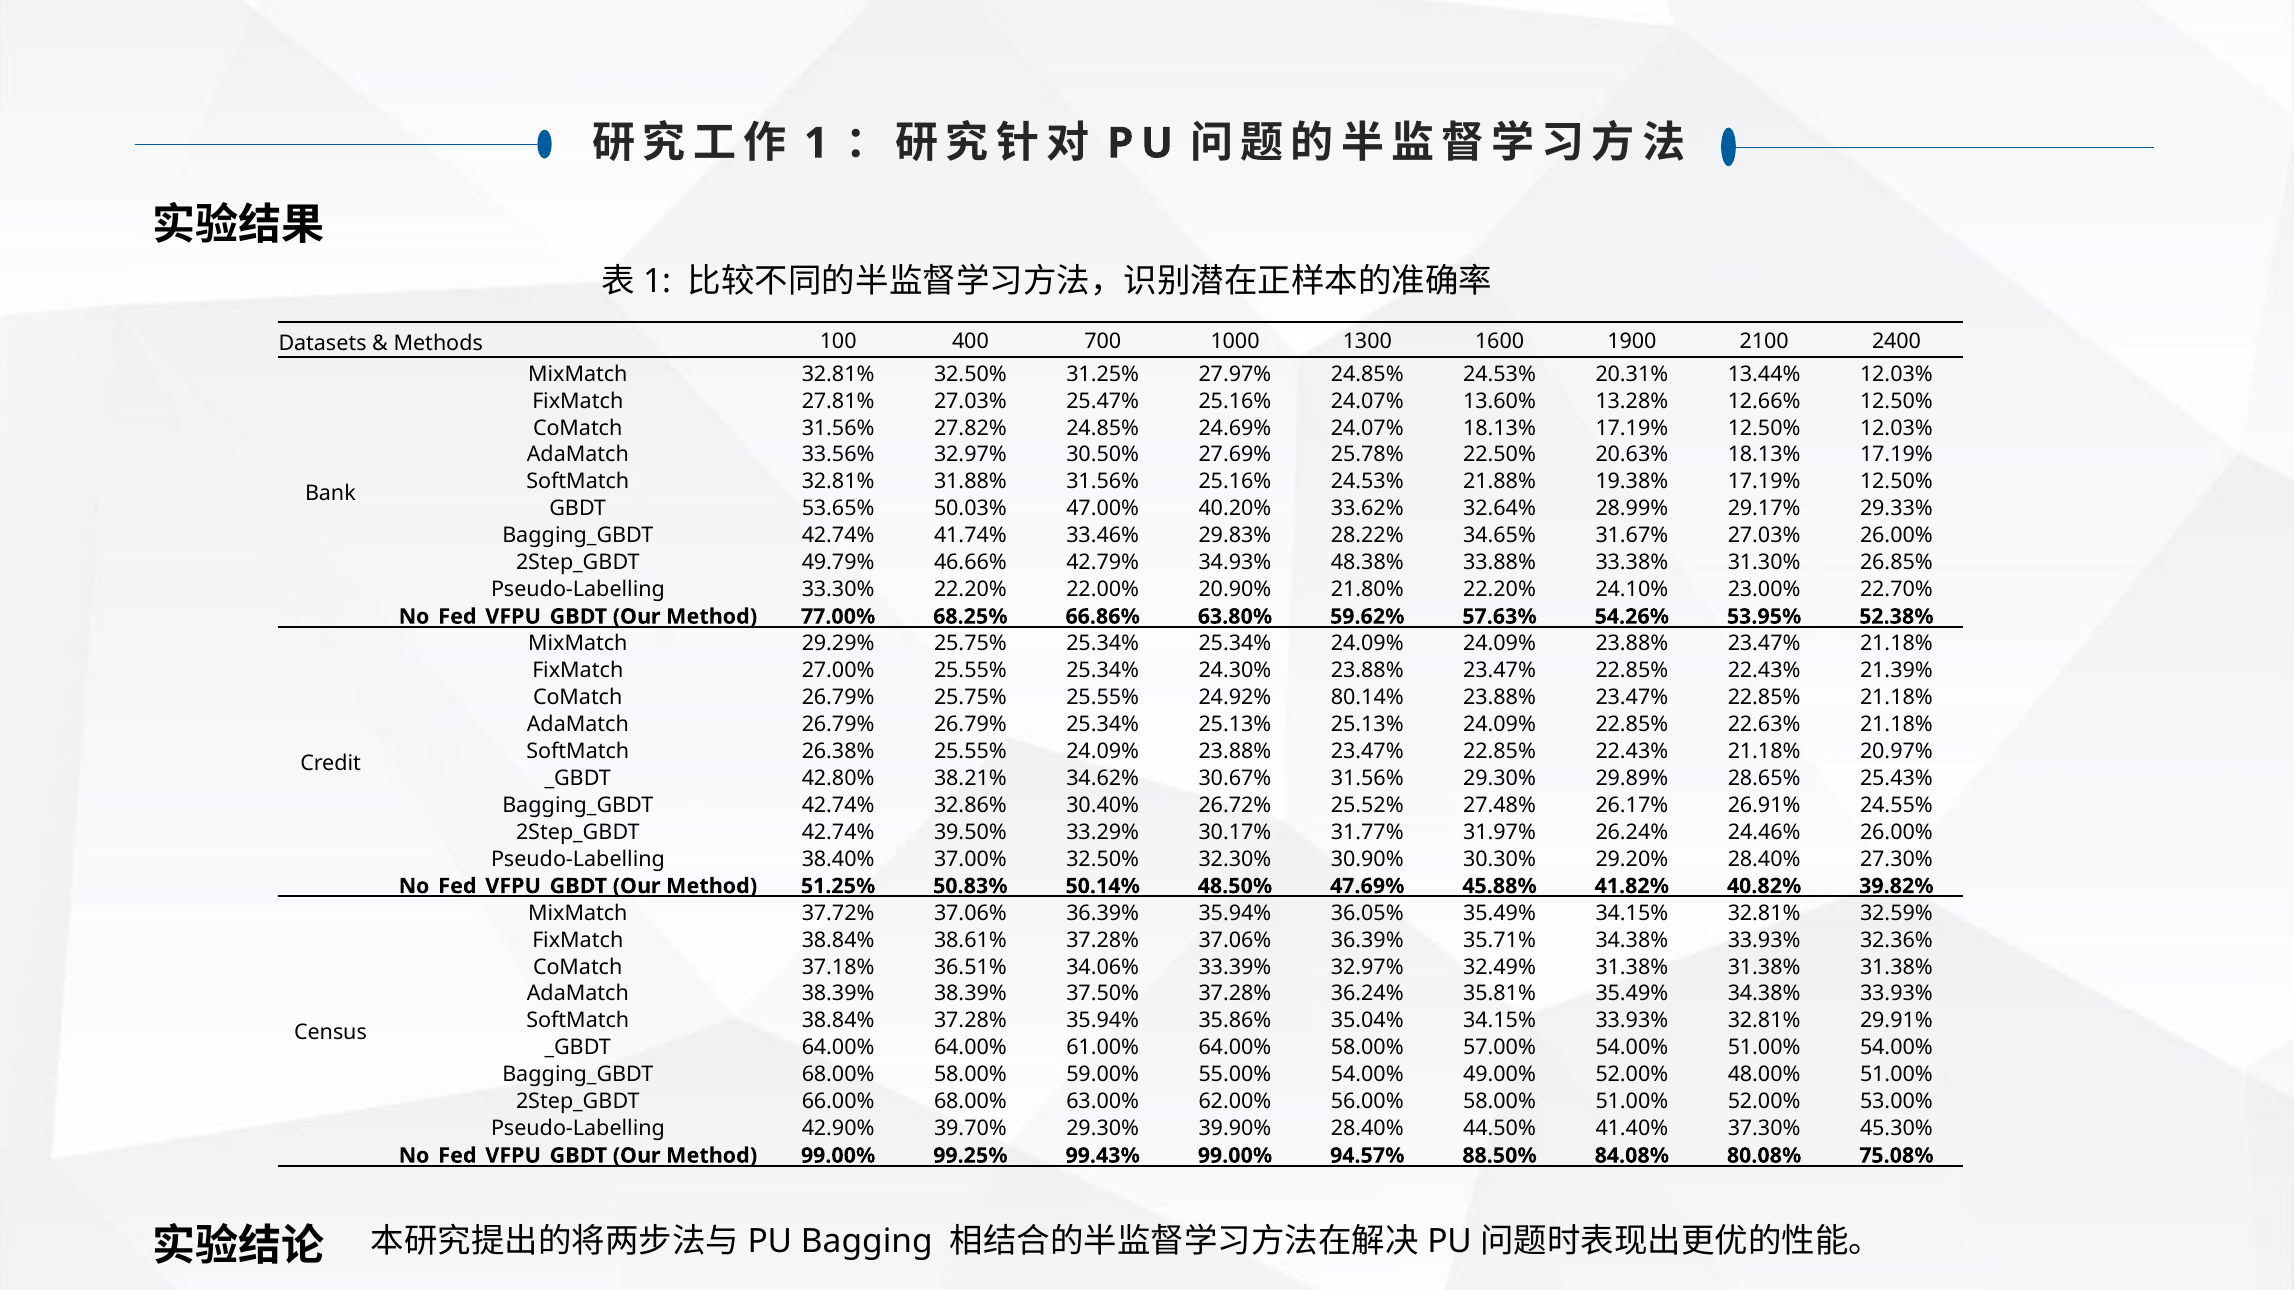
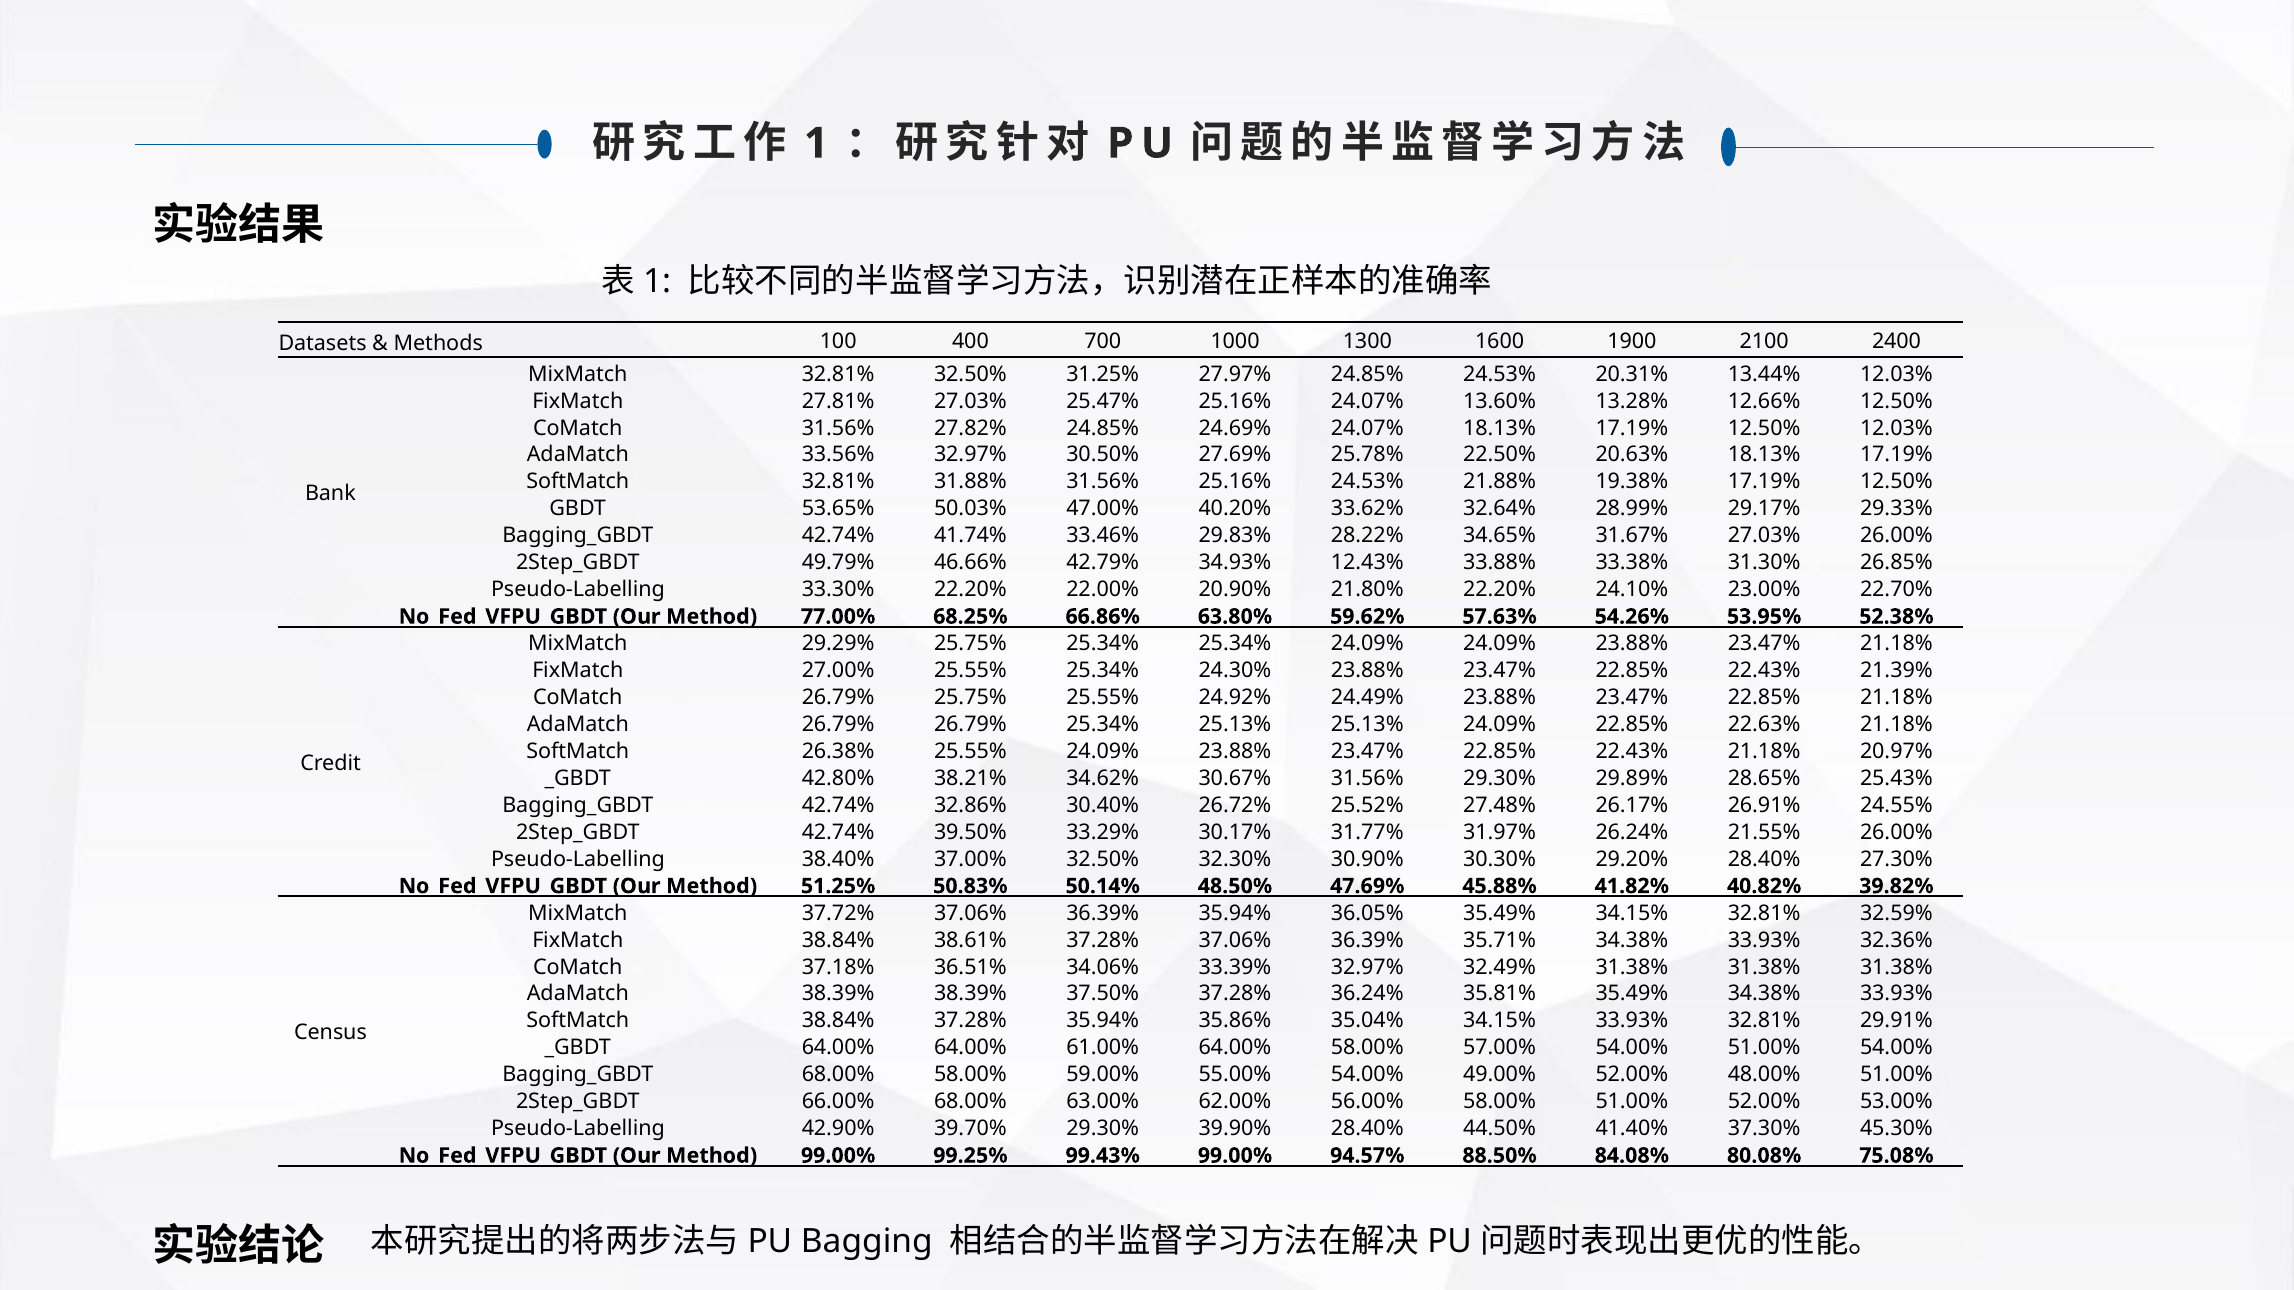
48.38%: 48.38% -> 12.43% (1367, 563)
80.14%: 80.14% -> 24.49% (1367, 698)
24.46%: 24.46% -> 21.55% (1764, 832)
